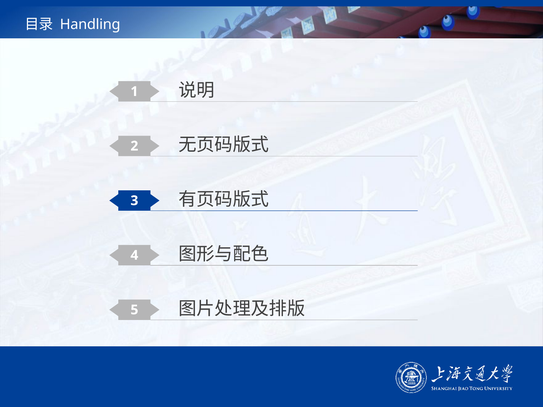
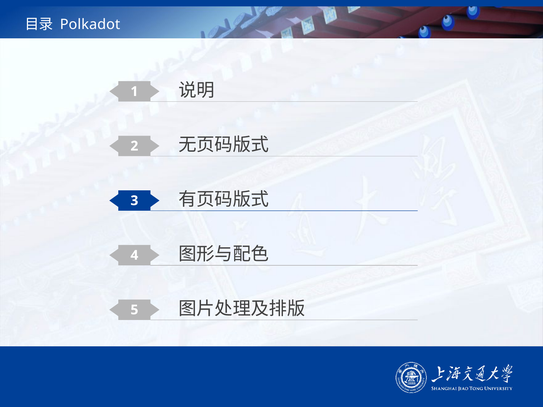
Handling: Handling -> Polkadot (90, 24)
